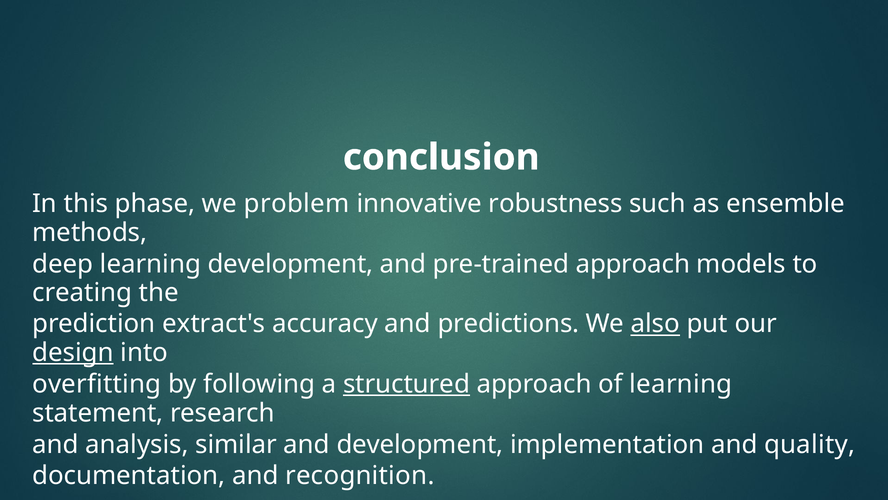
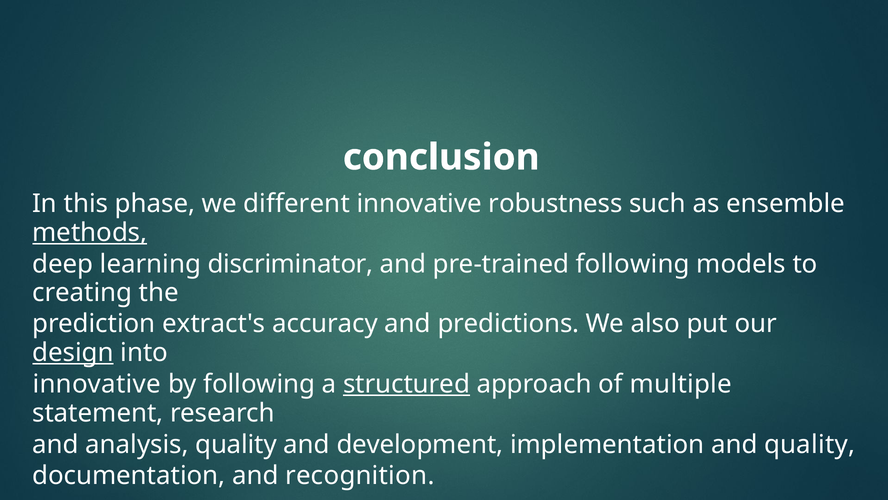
problem: problem -> different (297, 203)
methods underline: none -> present (90, 232)
learning development: development -> discriminator (290, 264)
pre-trained approach: approach -> following (633, 264)
also underline: present -> none (655, 324)
overfitting: overfitting -> innovative (97, 384)
of learning: learning -> multiple (681, 384)
analysis similar: similar -> quality (236, 444)
